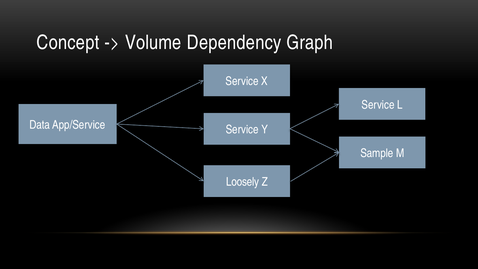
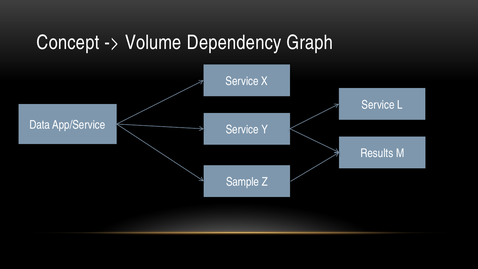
Sample: Sample -> Results (377, 153)
Loosely: Loosely -> Sample (243, 182)
